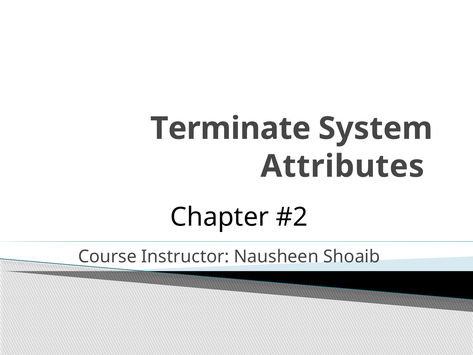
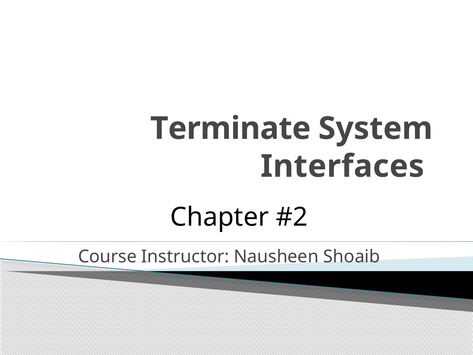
Attributes: Attributes -> Interfaces (342, 166)
